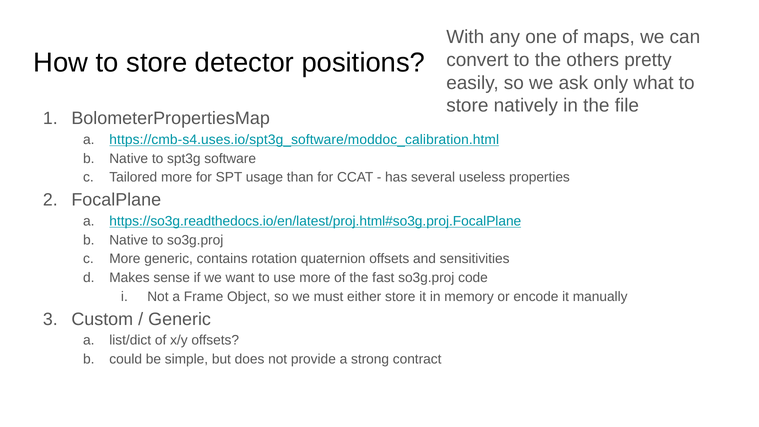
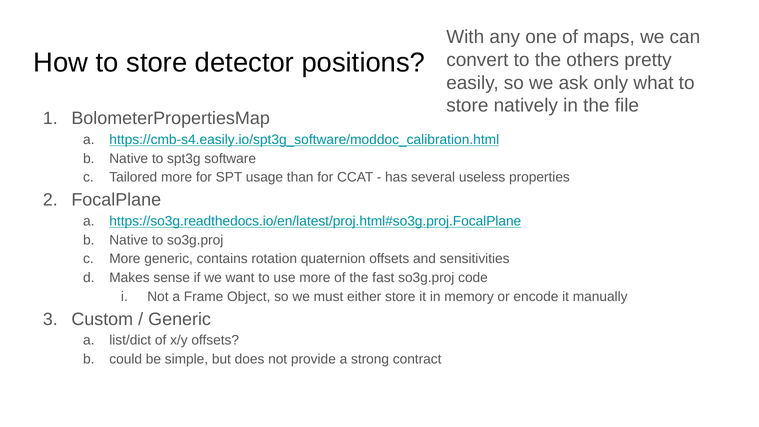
https://cmb-s4.uses.io/spt3g_software/moddoc_calibration.html: https://cmb-s4.uses.io/spt3g_software/moddoc_calibration.html -> https://cmb-s4.easily.io/spt3g_software/moddoc_calibration.html (304, 140)
